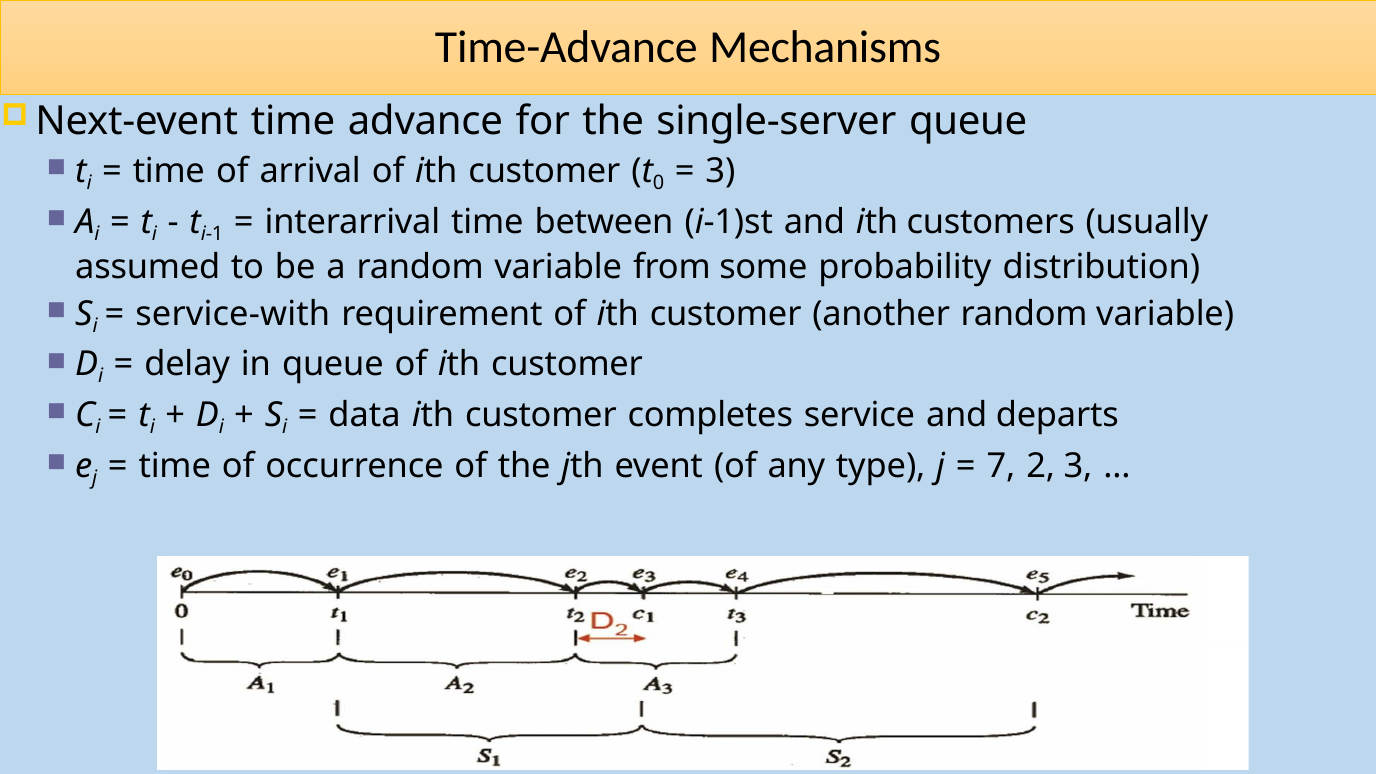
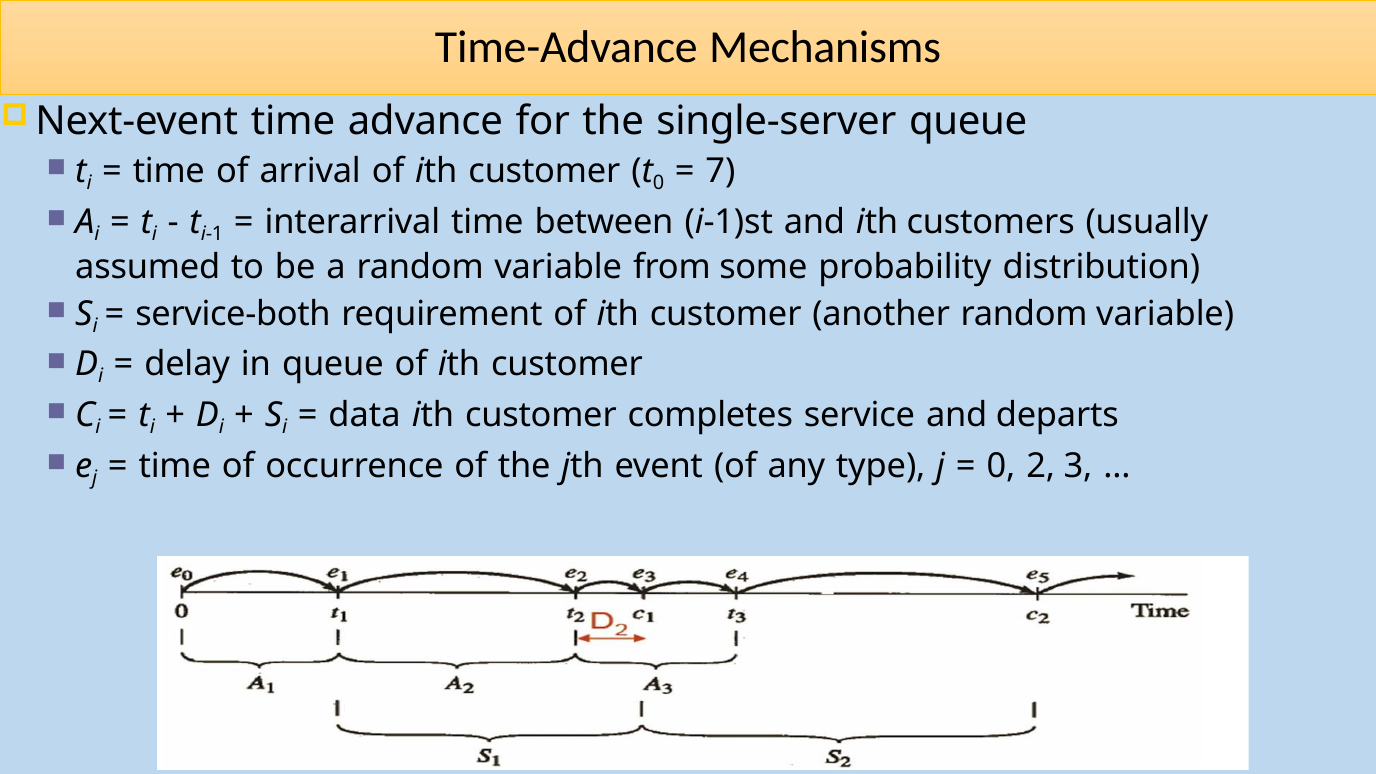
3: 3 -> 7 (720, 171)
service-with: service-with -> service-both (233, 314)
7: 7 -> 0 (1001, 466)
